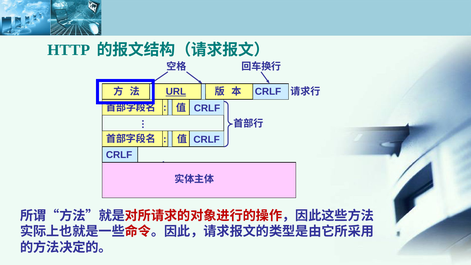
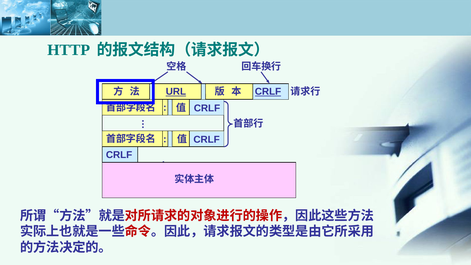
CRLF underline: none -> present (268, 92)
